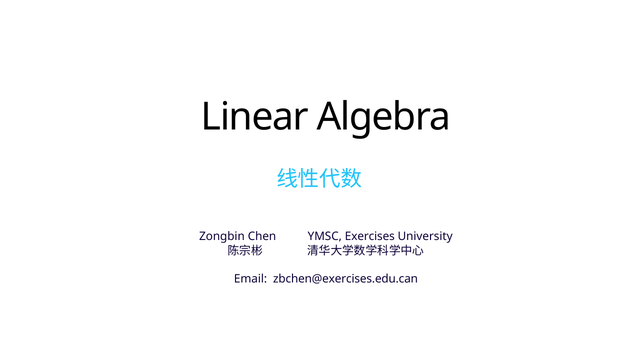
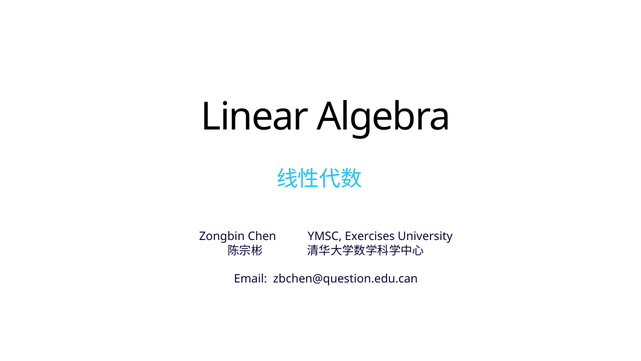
zbchen@exercises.edu.can: zbchen@exercises.edu.can -> zbchen@question.edu.can (345, 278)
